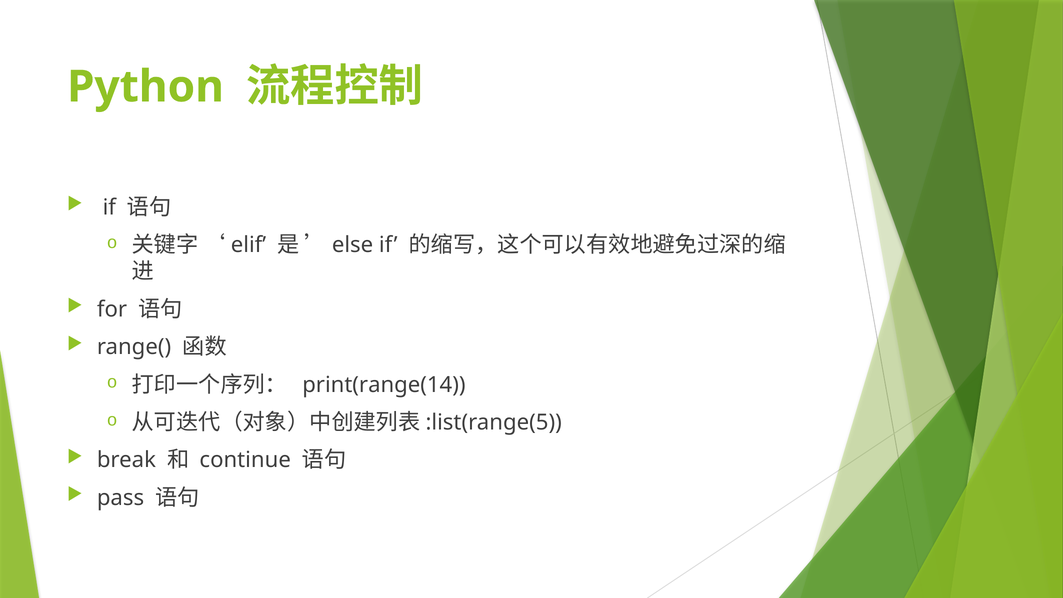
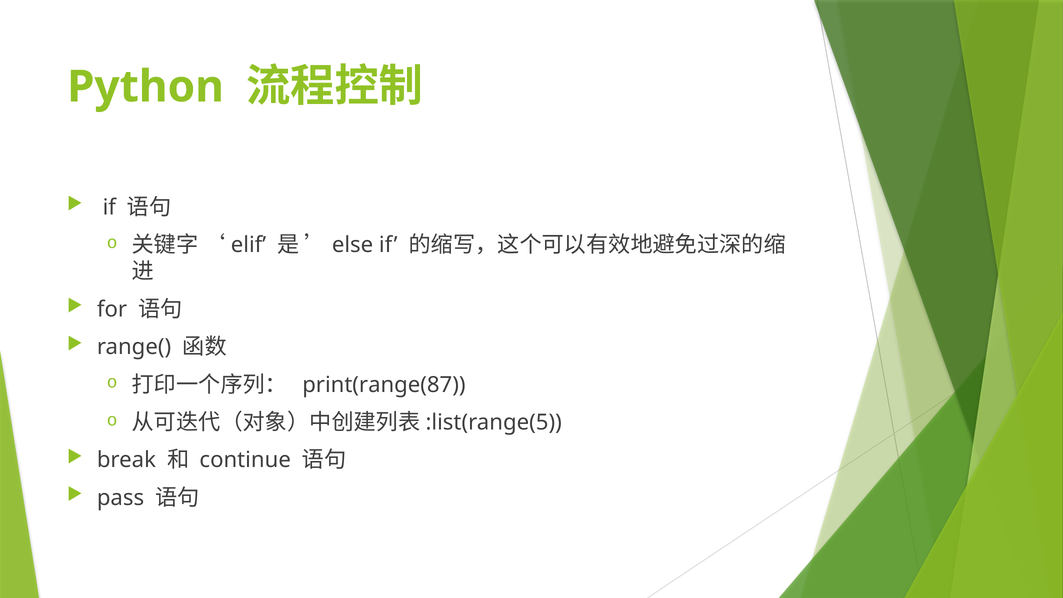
print(range(14: print(range(14 -> print(range(87 (384, 385)
